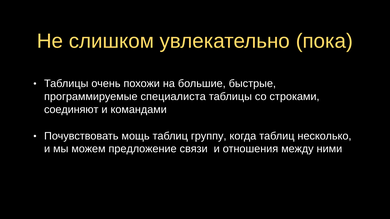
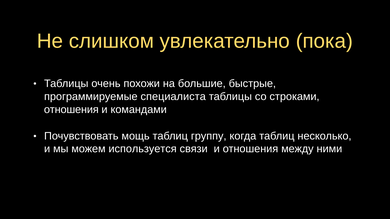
соединяют: соединяют -> отношения (71, 110)
предложение: предложение -> используется (143, 149)
